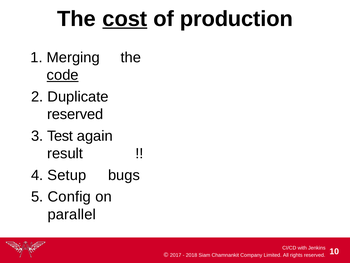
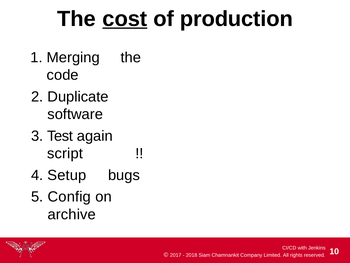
code underline: present -> none (63, 75)
reserved: reserved -> software (75, 114)
result: result -> script (65, 153)
parallel: parallel -> archive (72, 214)
